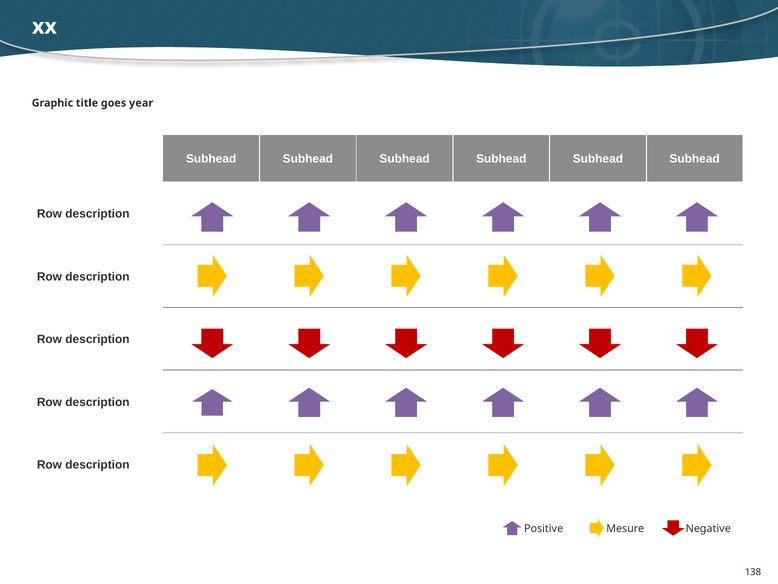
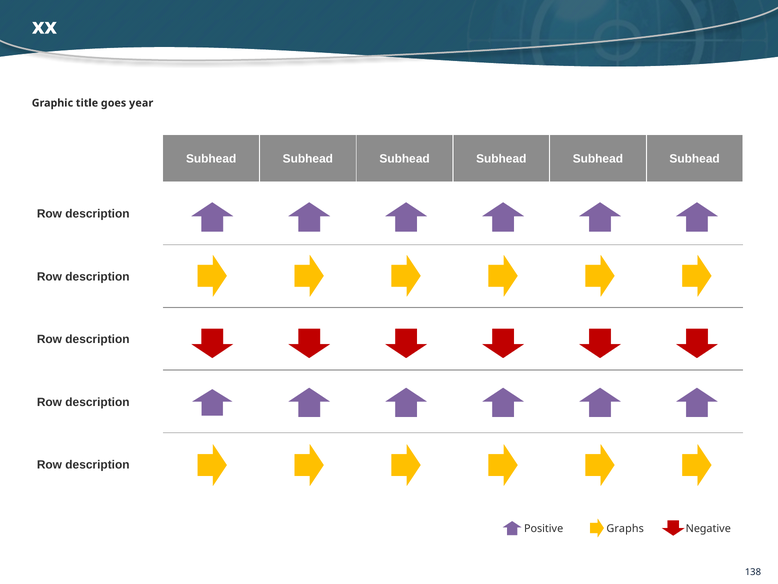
Mesure: Mesure -> Graphs (625, 528)
